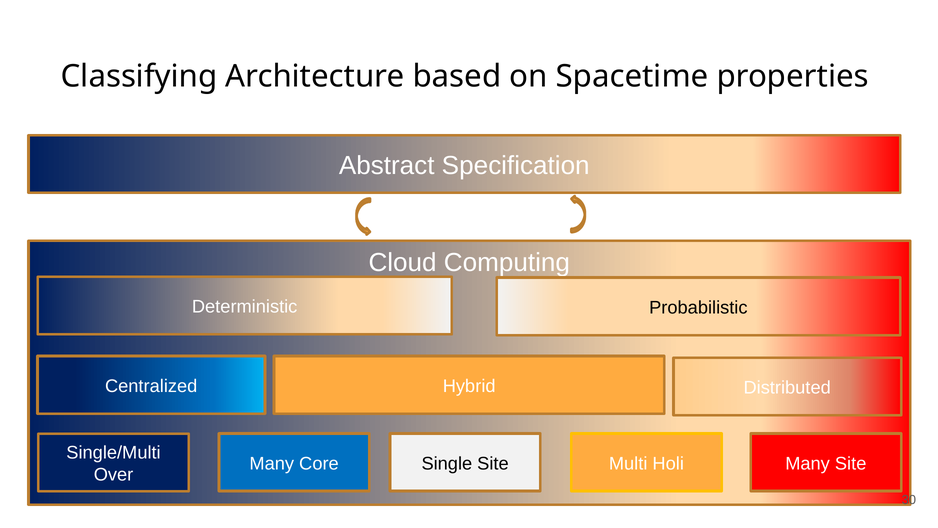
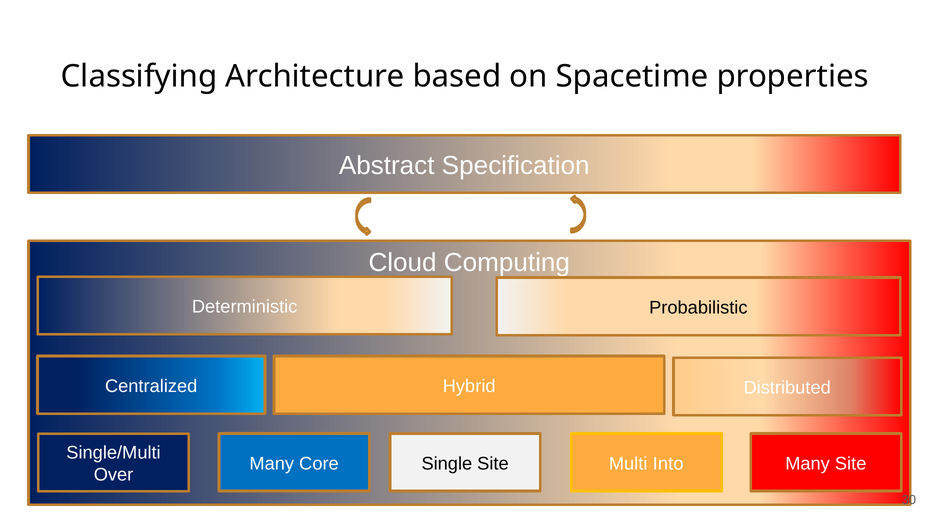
Holi: Holi -> Into (668, 463)
